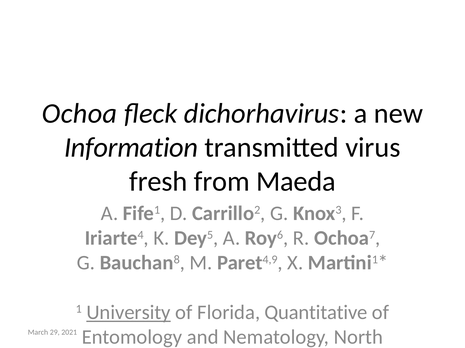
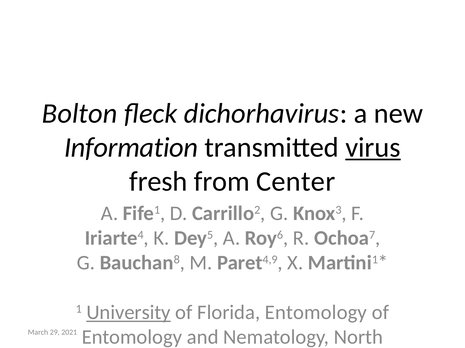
Ochoa: Ochoa -> Bolton (80, 114)
virus underline: none -> present (373, 148)
from Maeda: Maeda -> Center (296, 182)
Florida Quantitative: Quantitative -> Entomology (316, 313)
